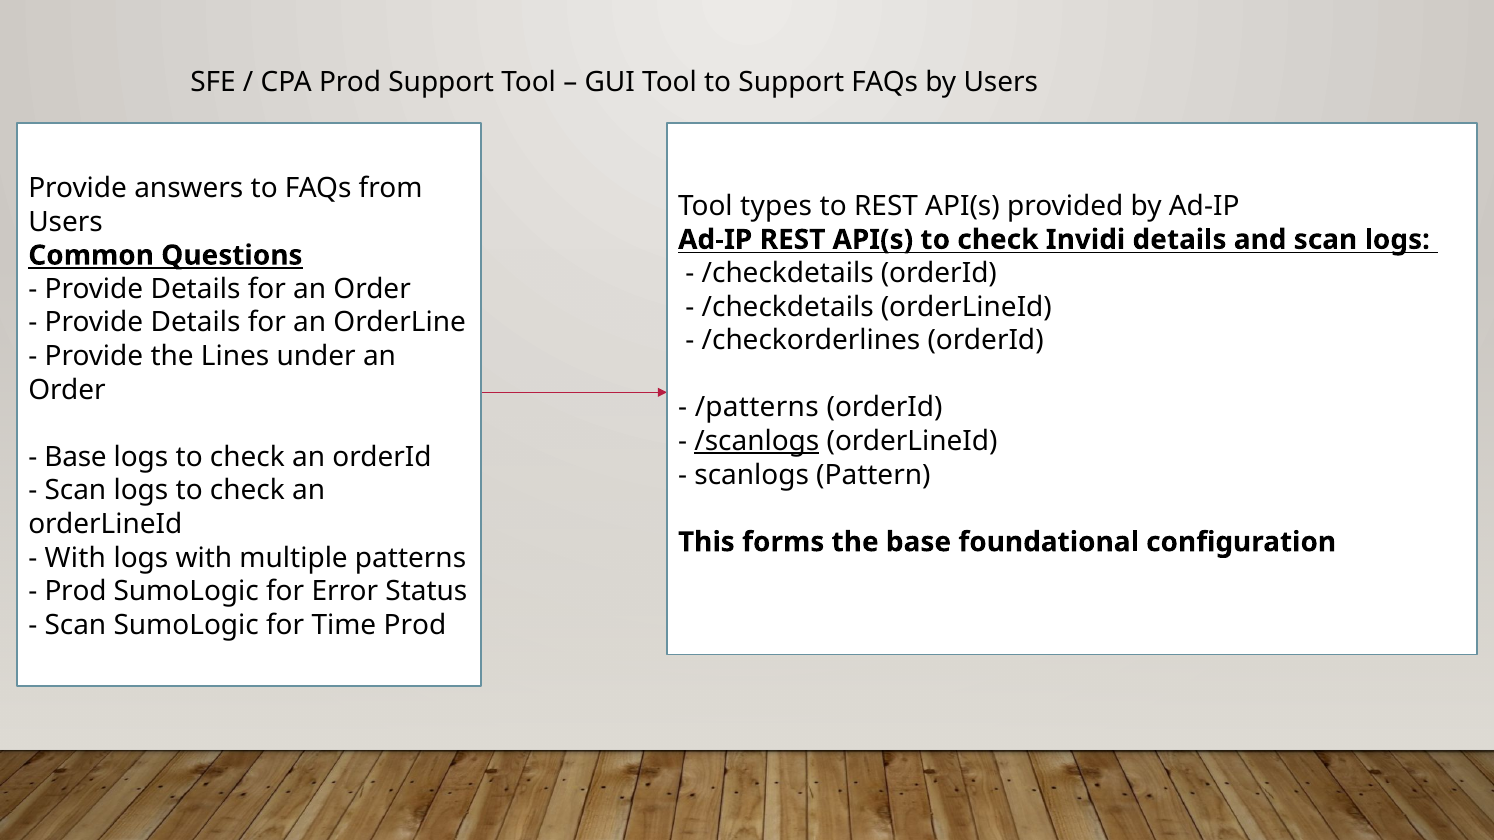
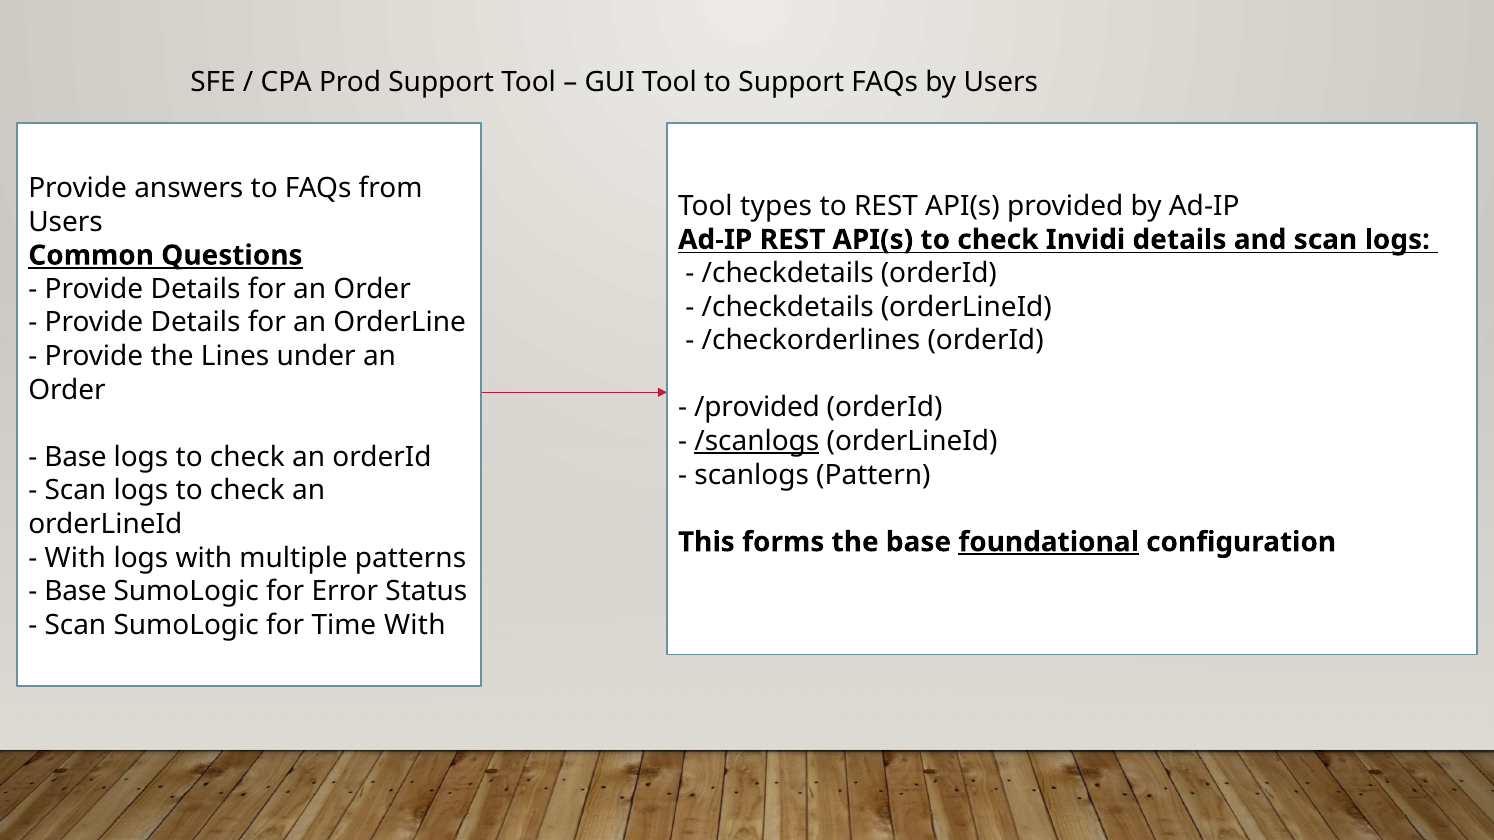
/patterns: /patterns -> /provided (757, 408)
foundational underline: none -> present (1049, 542)
Prod: Prod -> Base (76, 592)
Time Prod: Prod -> With (415, 625)
